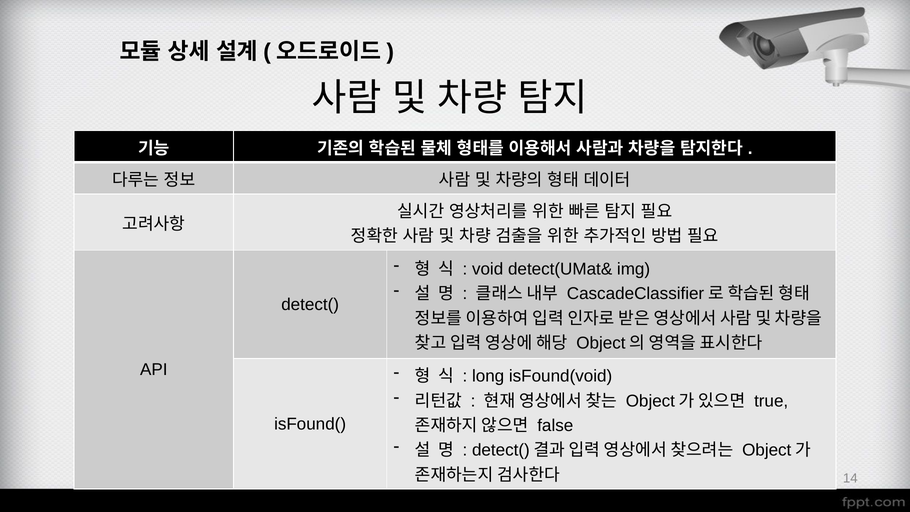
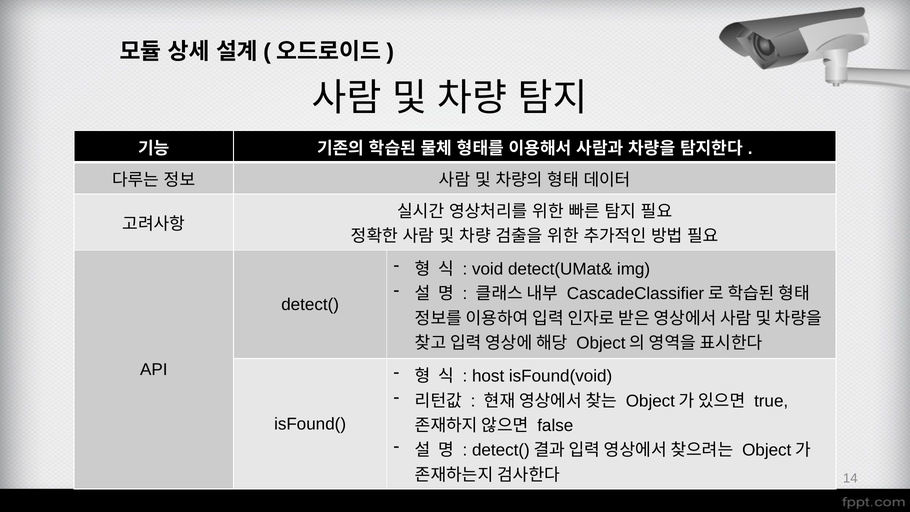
long: long -> host (488, 376)
